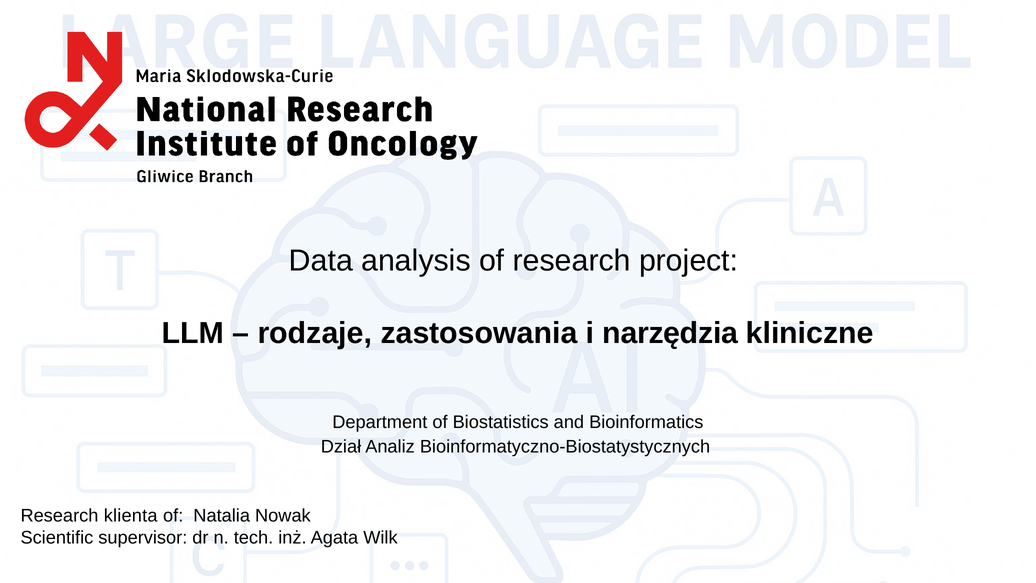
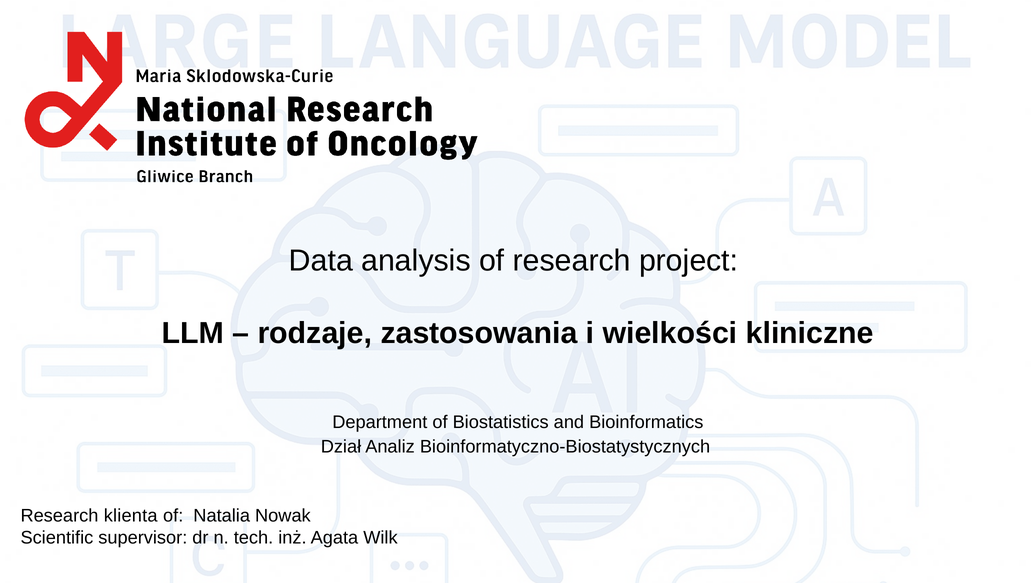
narzędzia: narzędzia -> wielkości (670, 333)
